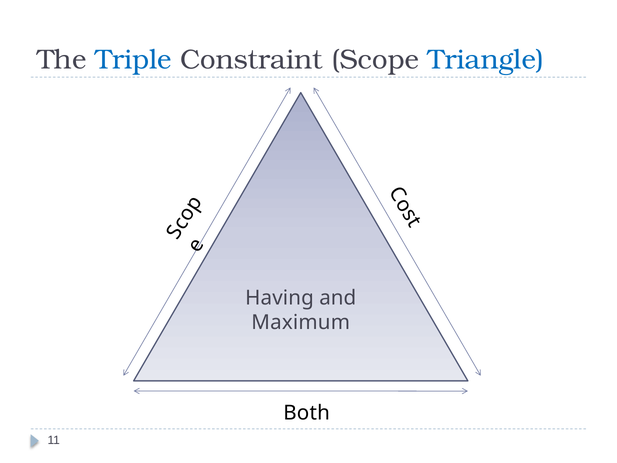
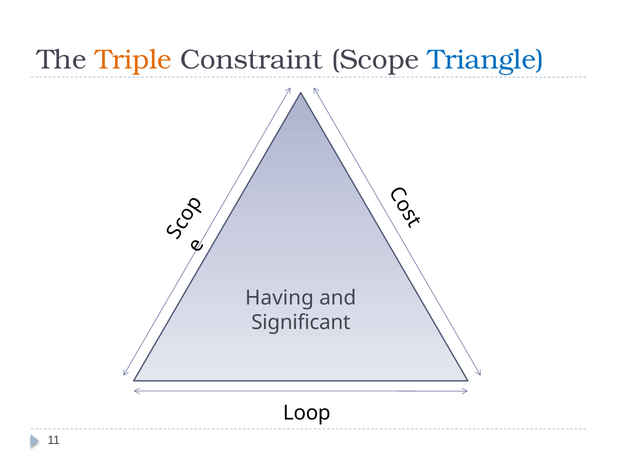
Triple colour: blue -> orange (133, 59)
Maximum: Maximum -> Significant (301, 322)
Both: Both -> Loop (307, 413)
